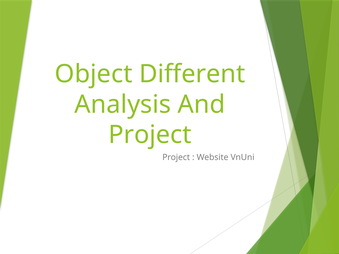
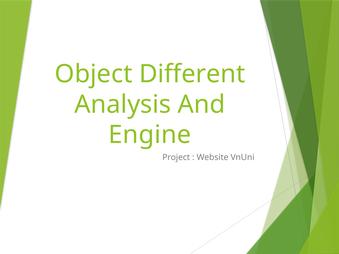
Project: Project -> Engine (150, 135)
